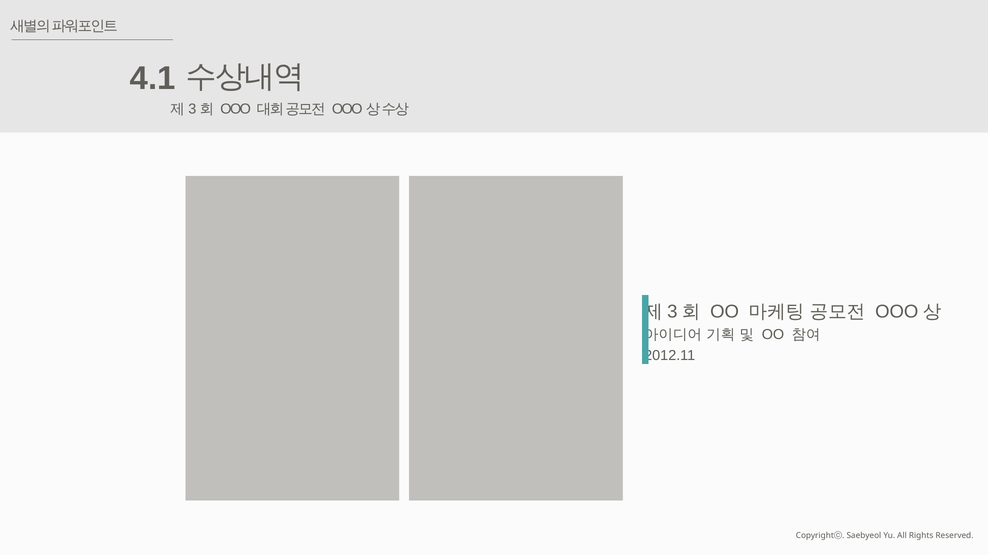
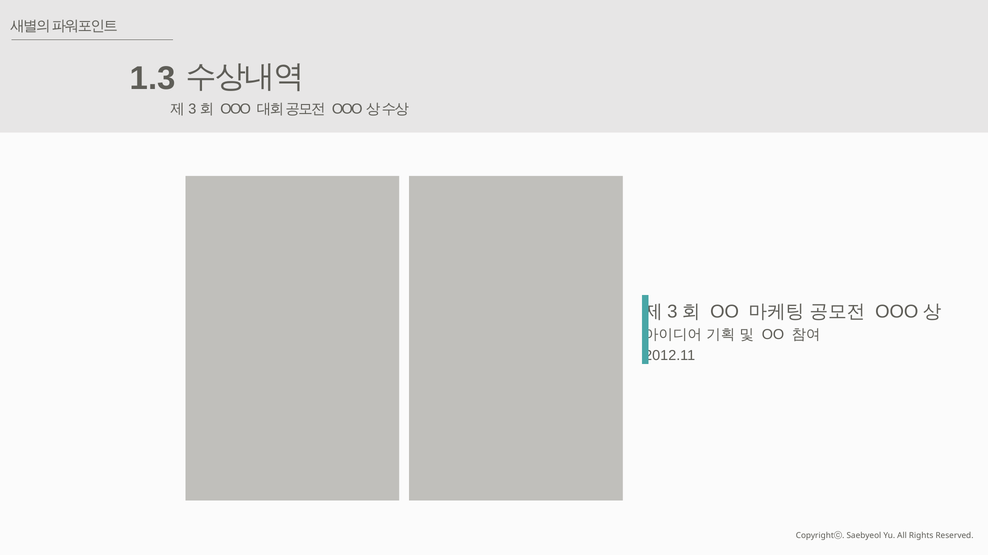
4.1: 4.1 -> 1.3 (153, 79)
